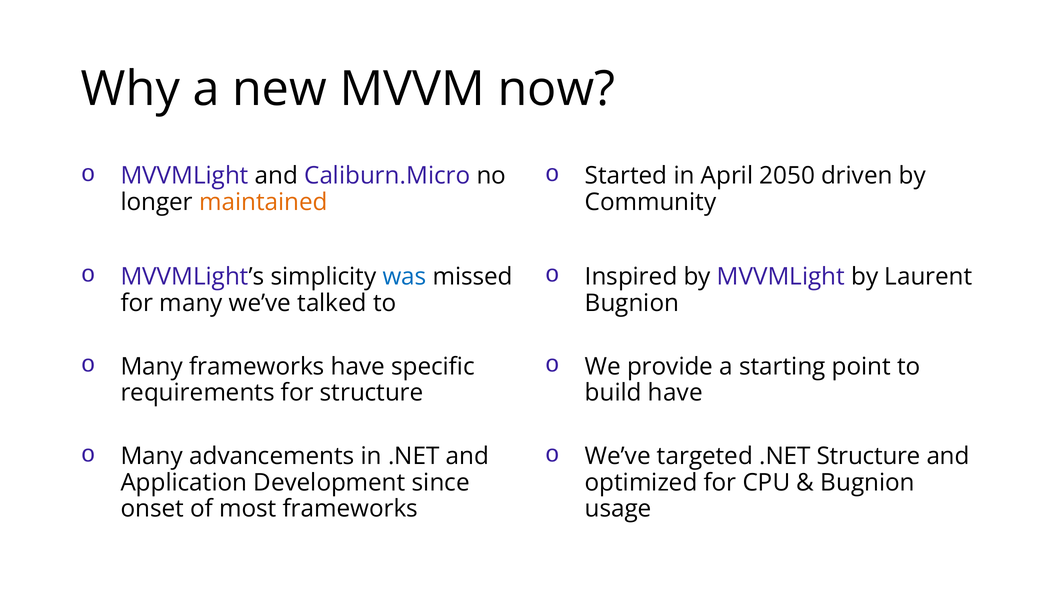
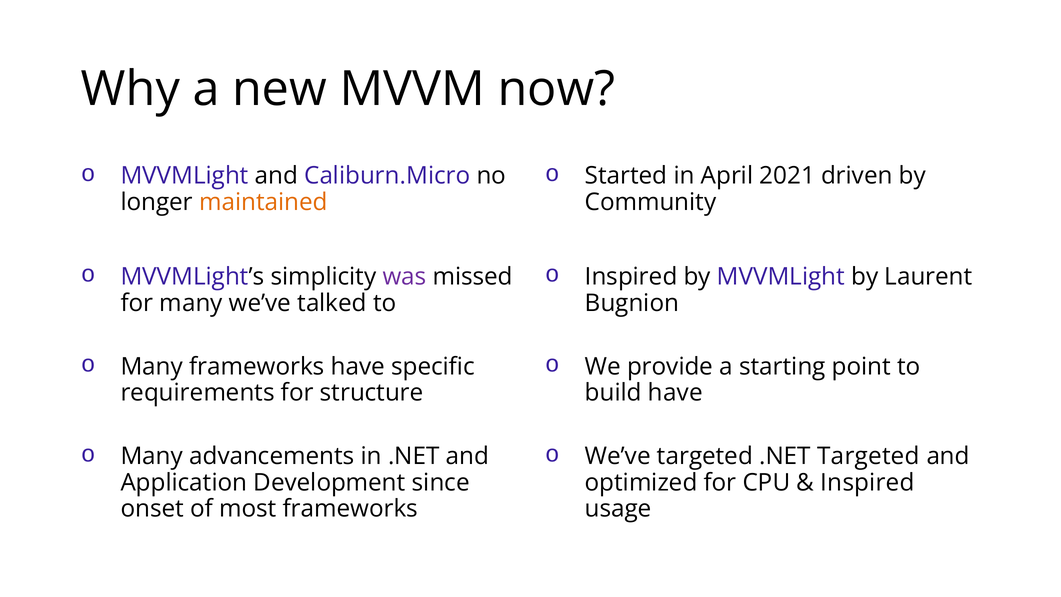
2050: 2050 -> 2021 (787, 176)
was colour: blue -> purple (404, 277)
.NET Structure: Structure -> Targeted (868, 456)
Bugnion: Bugnion -> Inspired (868, 482)
